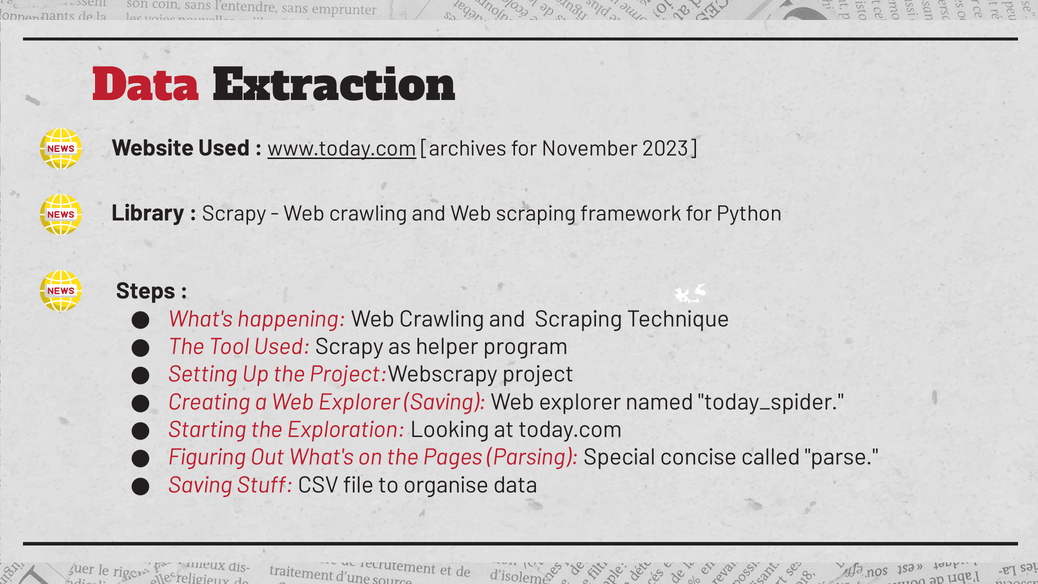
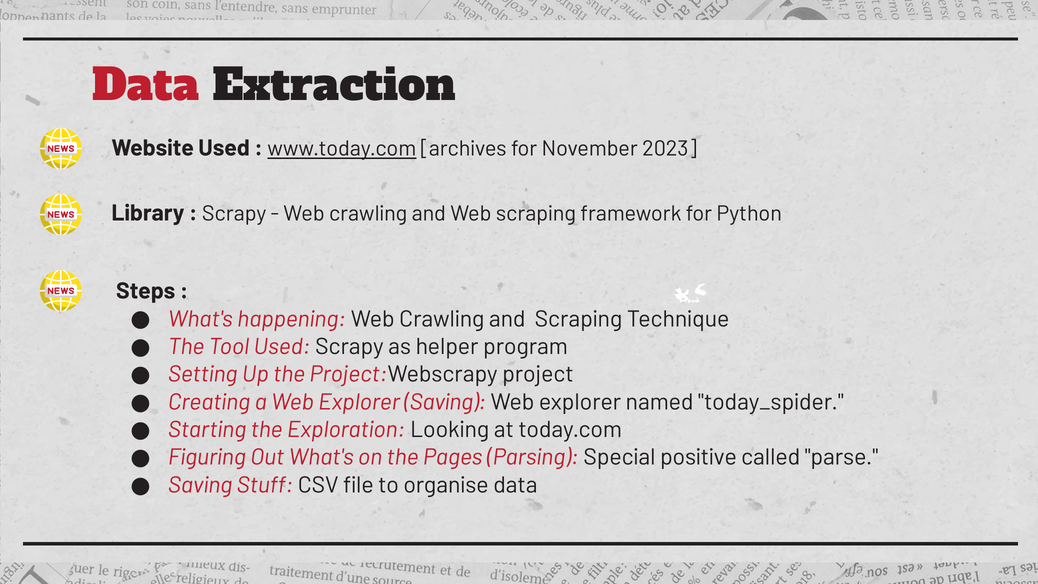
concise: concise -> positive (698, 457)
